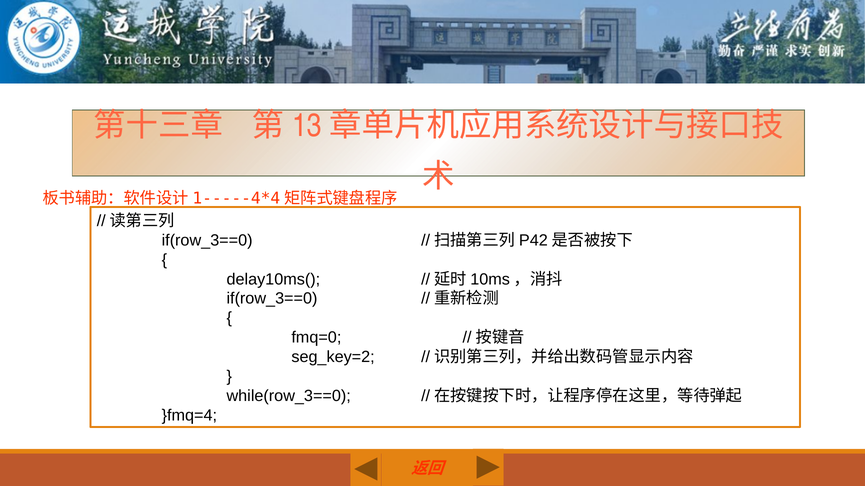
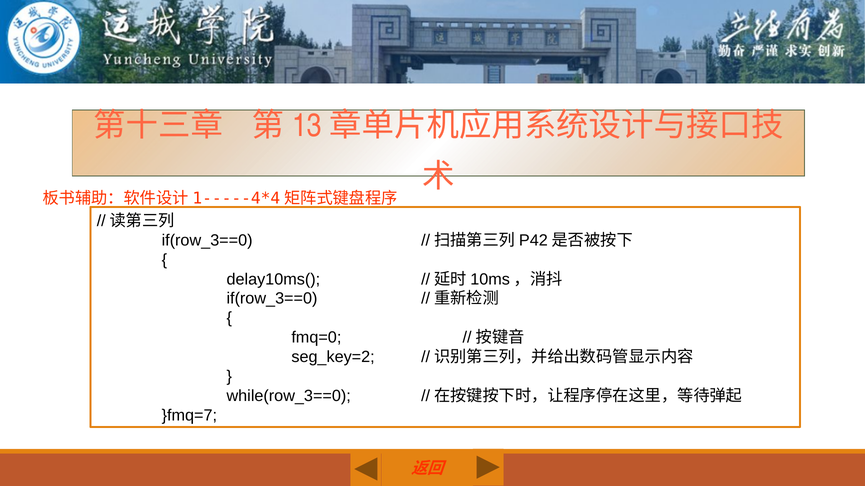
}fmq=4: }fmq=4 -> }fmq=7 (189, 416)
